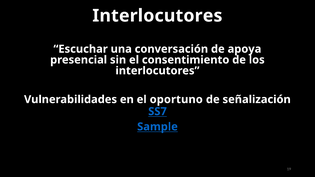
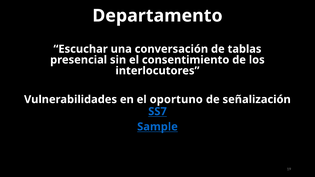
Interlocutores: Interlocutores -> Departamento (157, 16)
apoya: apoya -> tablas (244, 49)
